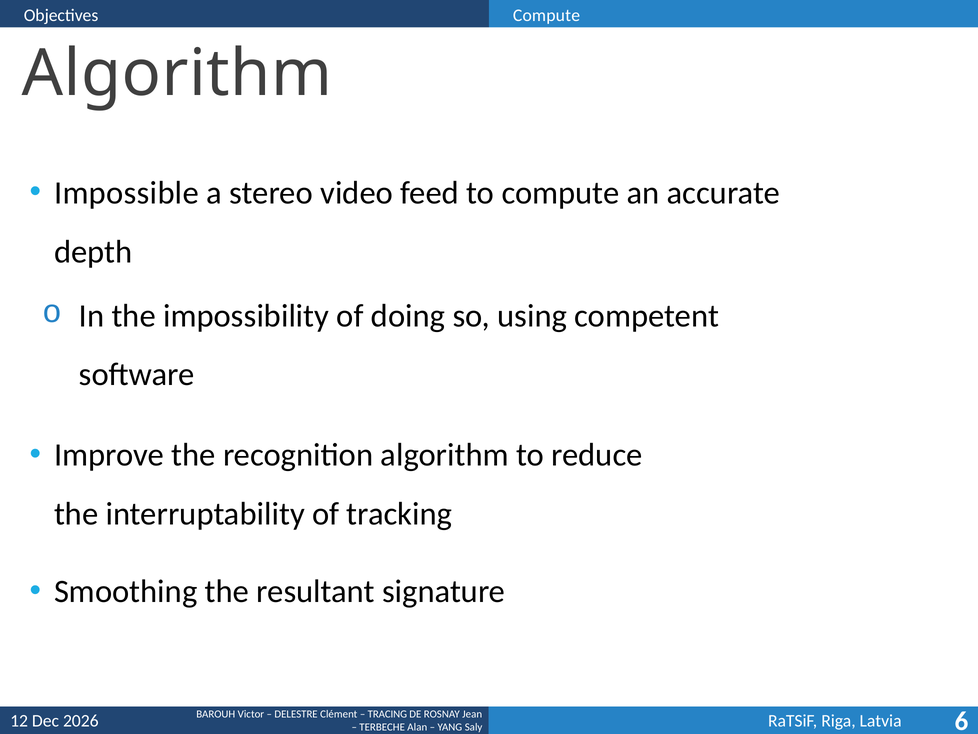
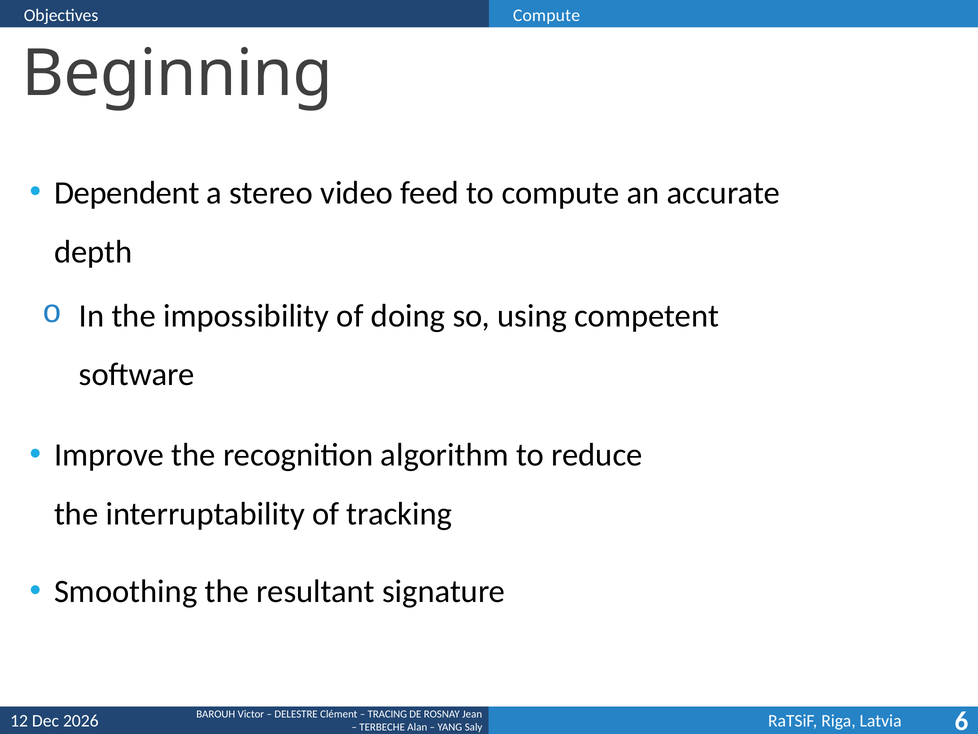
Algorithm: Algorithm -> Beginning (177, 74)
Impossible: Impossible -> Dependent (127, 193)
